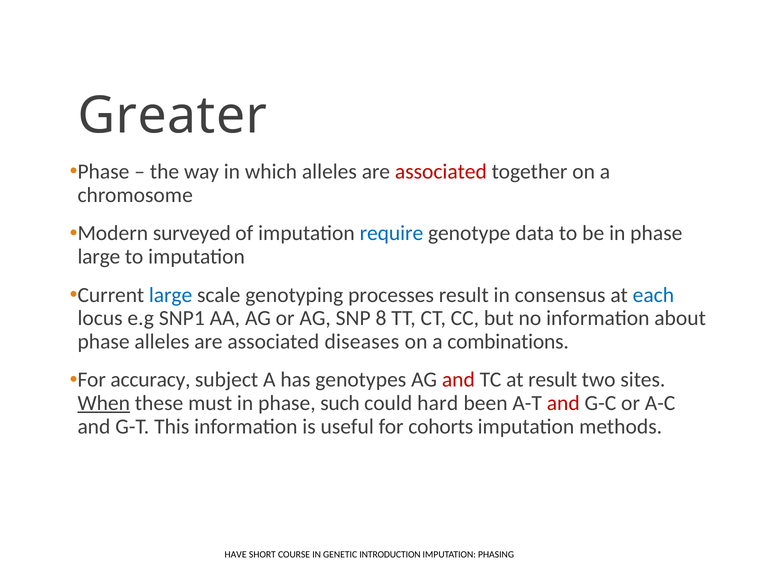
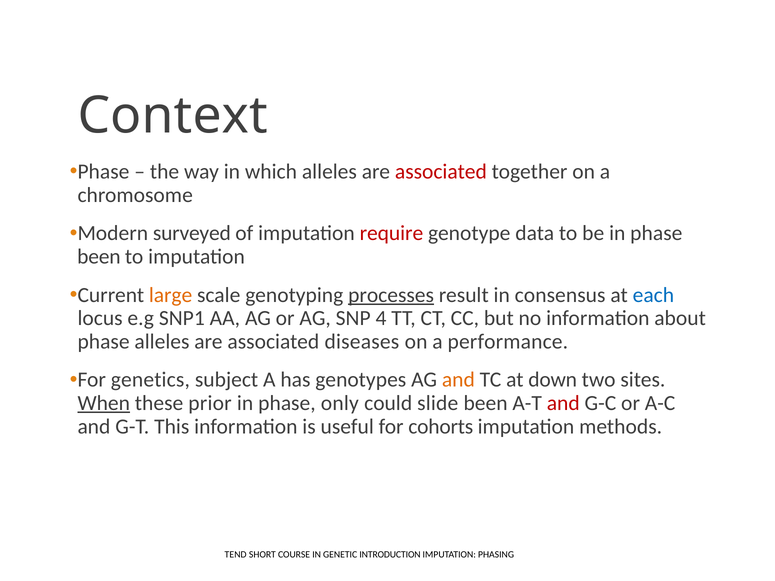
Greater: Greater -> Context (173, 116)
require colour: blue -> red (391, 233)
large: large -> been (99, 257)
large colour: blue -> orange (171, 295)
processes underline: none -> present (391, 295)
8: 8 -> 4 (381, 318)
combinations: combinations -> performance (508, 342)
accuracy: accuracy -> genetics (150, 380)
and colour: red -> orange (458, 380)
at result: result -> down (553, 380)
must: must -> prior (210, 403)
such: such -> only (340, 403)
hard: hard -> slide (438, 403)
HAVE: HAVE -> TEND (236, 555)
